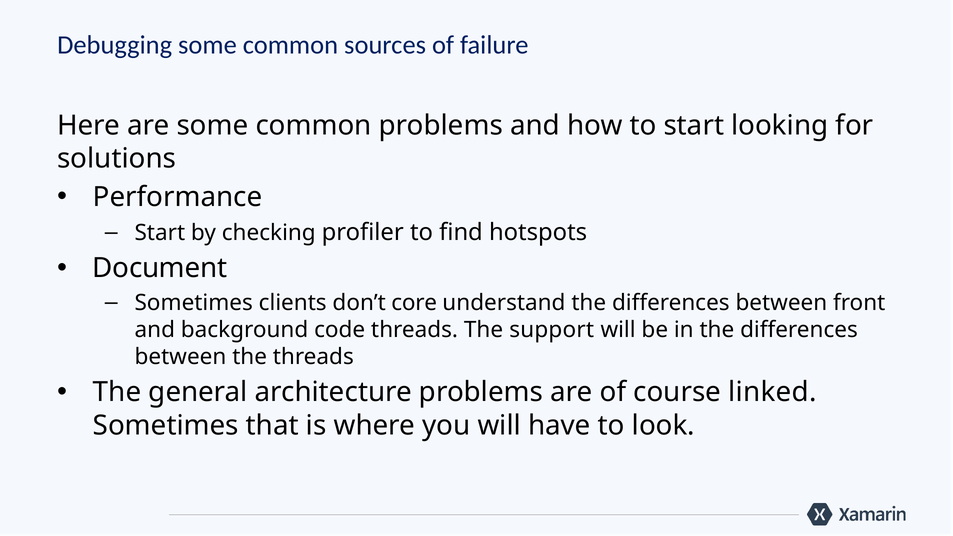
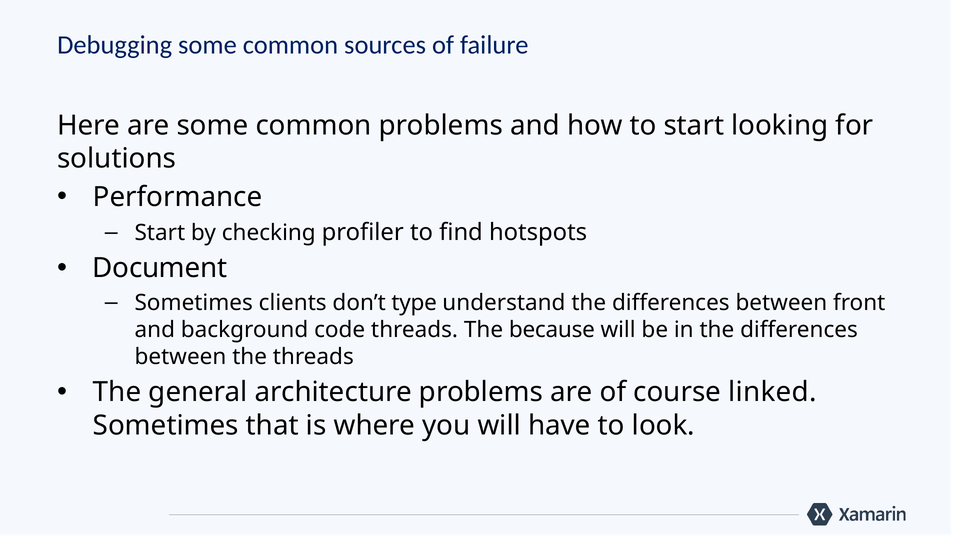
core: core -> type (414, 303)
support: support -> because (552, 330)
